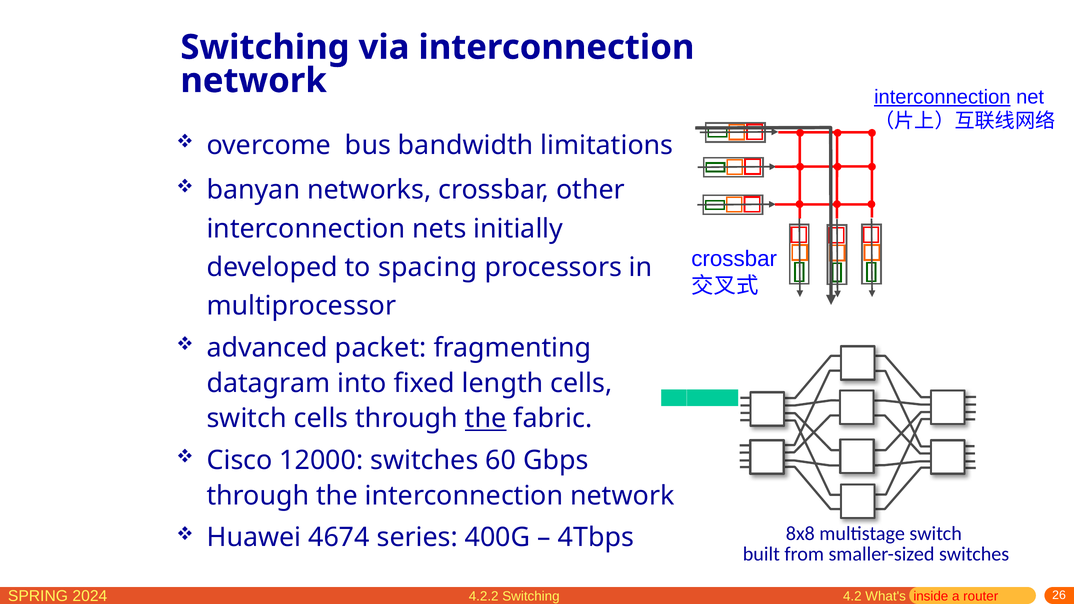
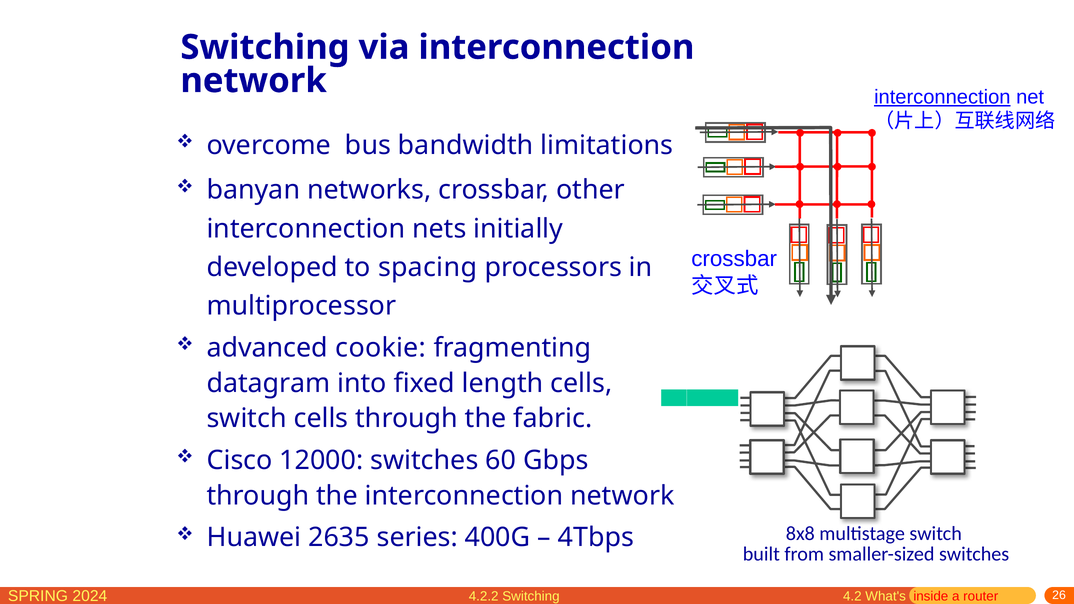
packet: packet -> cookie (381, 348)
the underline: present -> none (486, 419)
4674: 4674 -> 2635 (339, 538)
